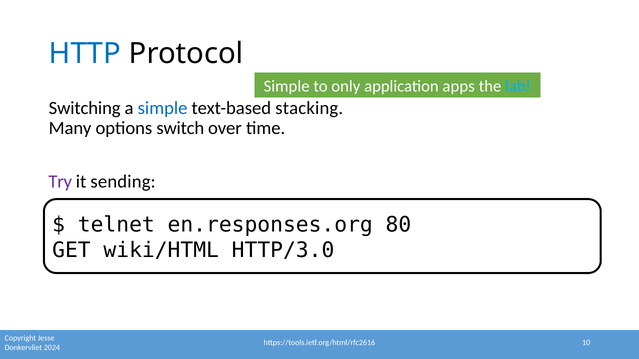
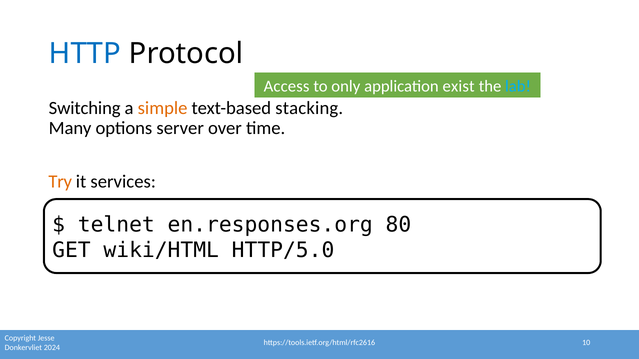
Simple: Simple -> Access (287, 86)
apps: apps -> exist (459, 86)
simple colour: blue -> orange (163, 108)
switch: switch -> server (180, 128)
Try colour: purple -> orange (60, 182)
sending: sending -> services (123, 182)
HTTP/3.0: HTTP/3.0 -> HTTP/5.0 (283, 251)
